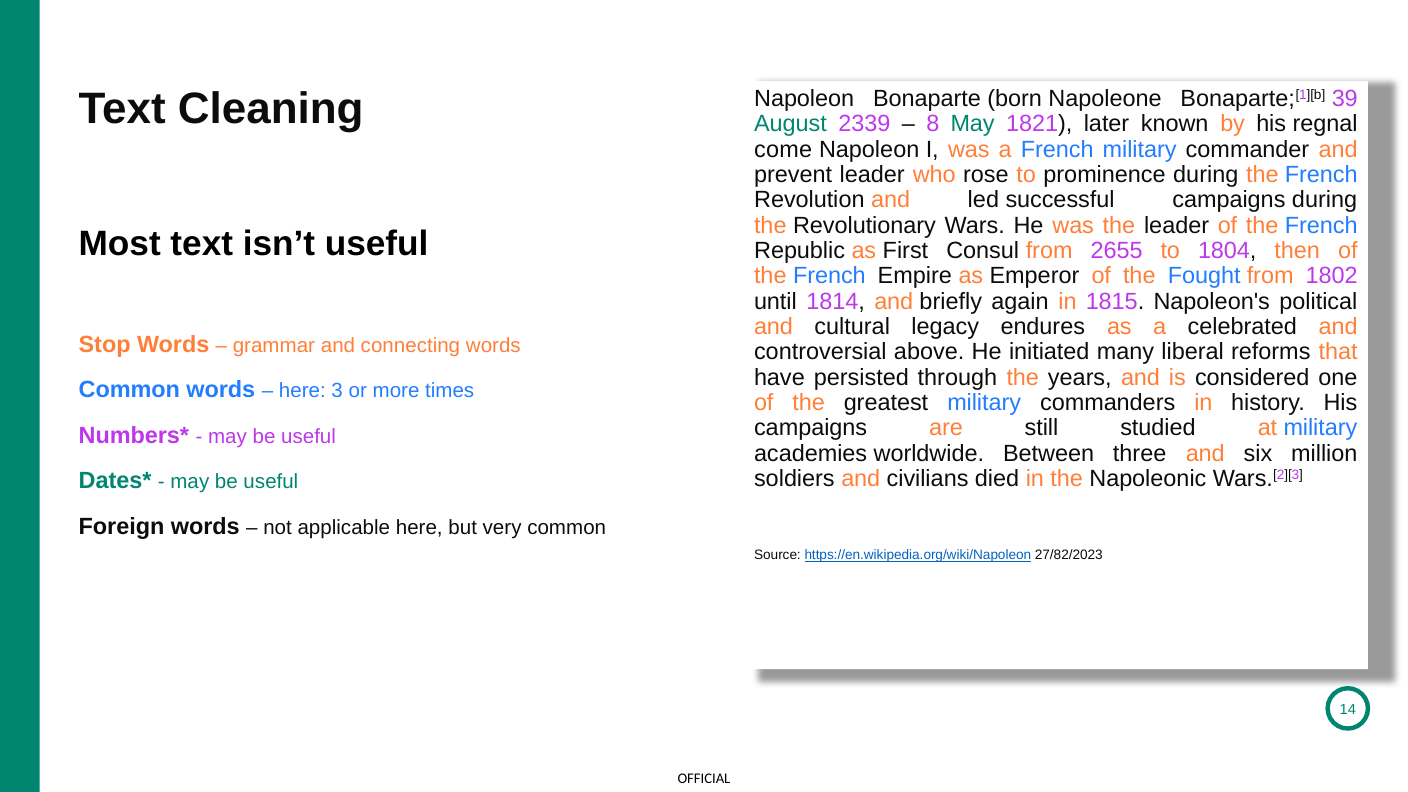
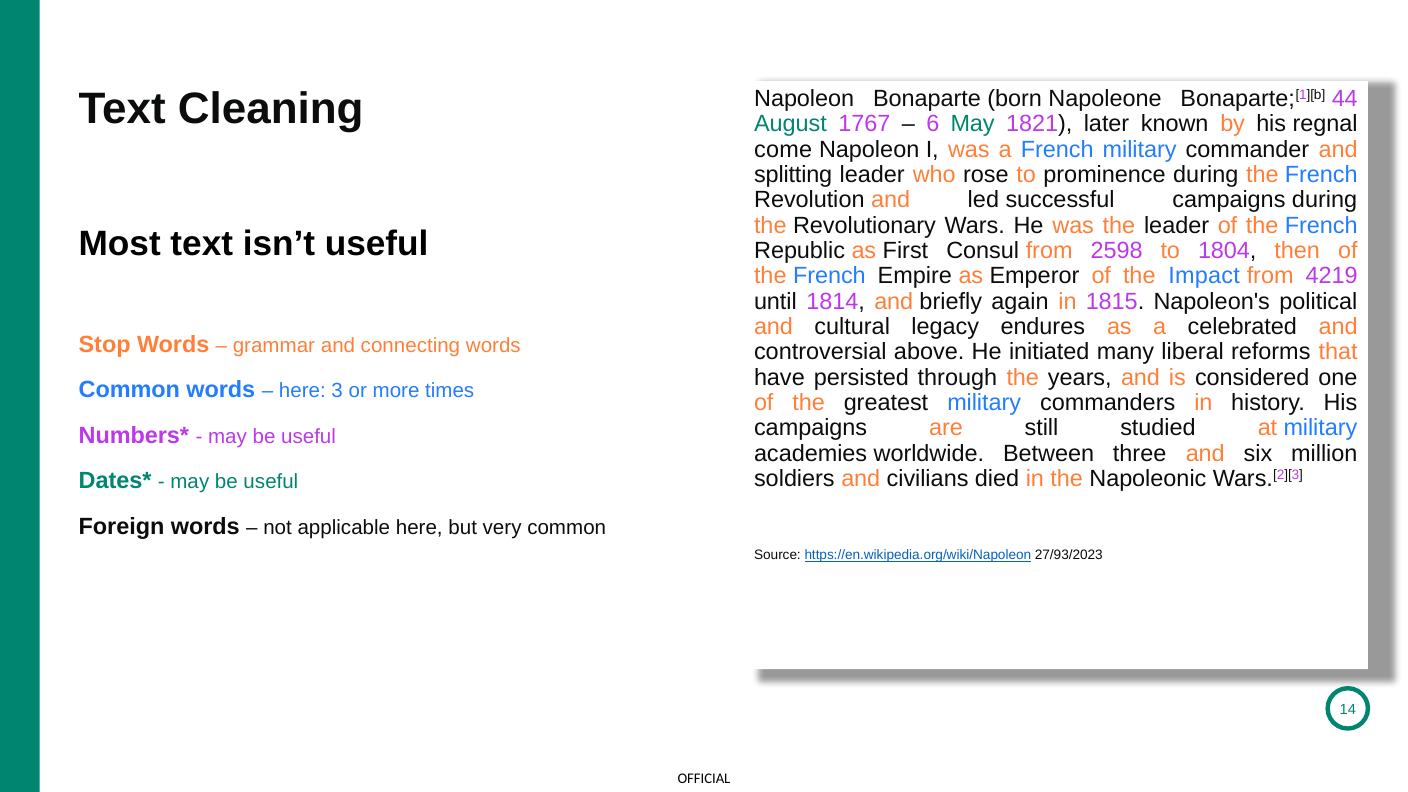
39: 39 -> 44 (1345, 99)
2339: 2339 -> 1767 (864, 124)
8: 8 -> 6 (933, 124)
prevent: prevent -> splitting (793, 175)
2655: 2655 -> 2598 (1117, 251)
Fought: Fought -> Impact (1204, 276)
1802: 1802 -> 4219 (1332, 276)
27/82/2023: 27/82/2023 -> 27/93/2023 (1069, 555)
